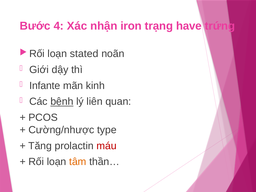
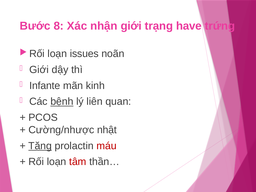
4: 4 -> 8 (59, 26)
nhận iron: iron -> giới (131, 26)
stated: stated -> issues (84, 54)
type: type -> nhật (107, 130)
Tăng underline: none -> present (40, 146)
tâm colour: orange -> red (78, 162)
